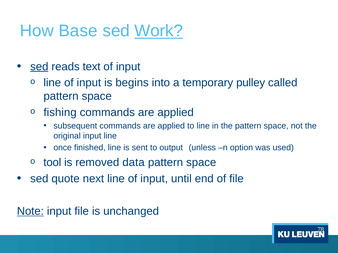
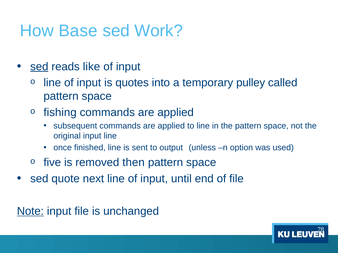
Work underline: present -> none (159, 31)
text: text -> like (91, 67)
begins: begins -> quotes (132, 83)
tool: tool -> five (52, 163)
data: data -> then (134, 163)
